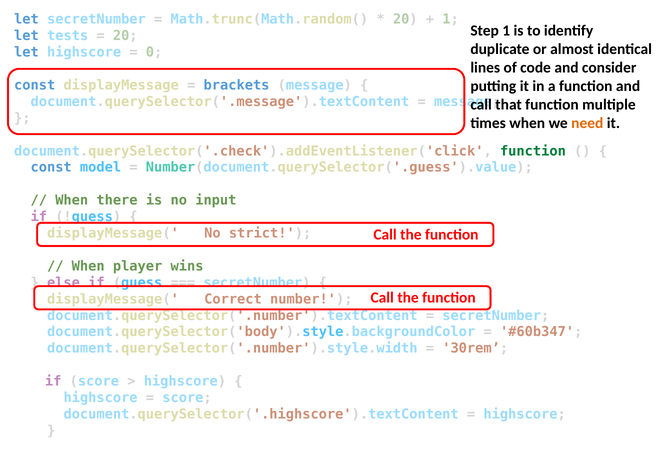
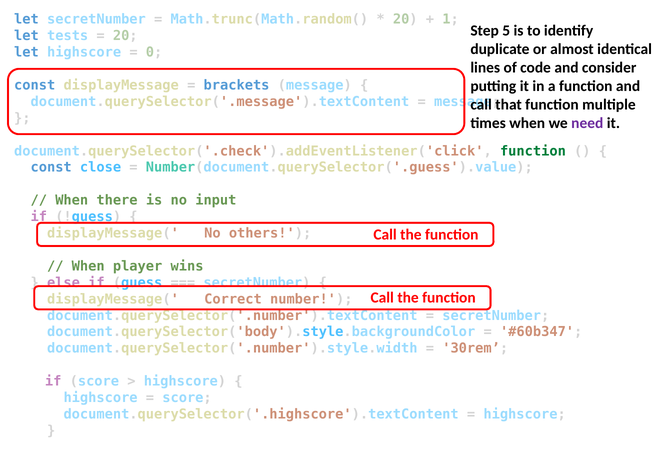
Step 1: 1 -> 5 (506, 31)
need colour: orange -> purple (587, 123)
model: model -> close (101, 167)
strict: strict -> others (262, 233)
